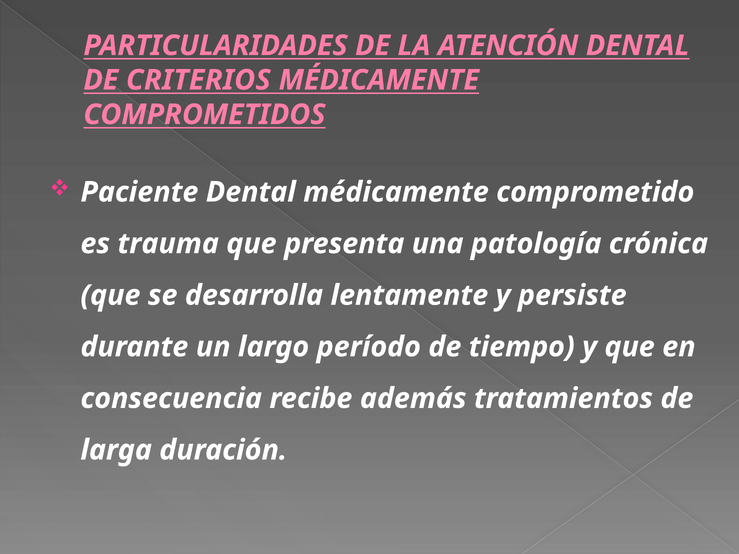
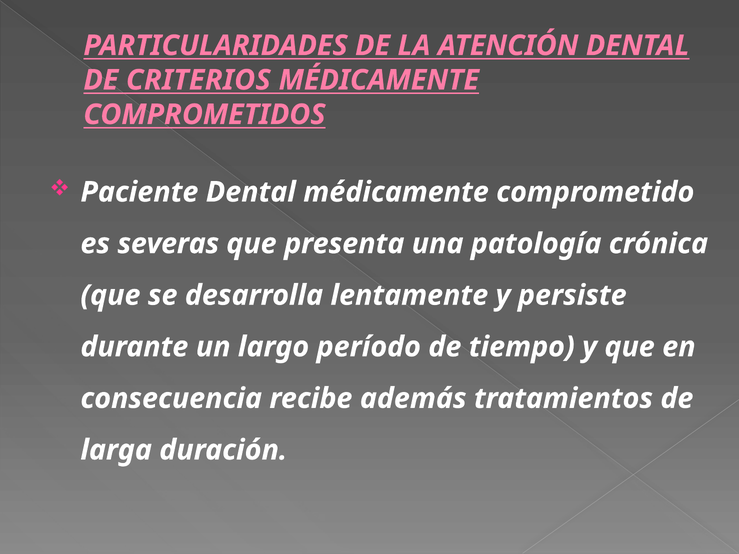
trauma: trauma -> severas (168, 244)
